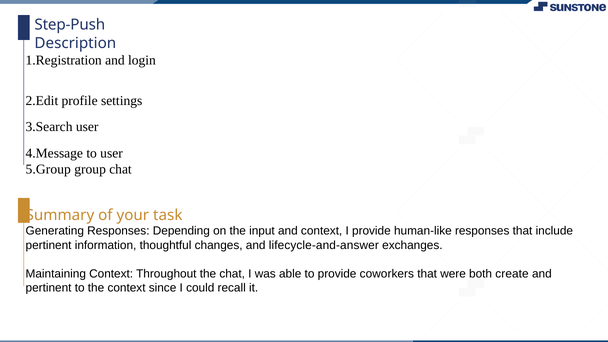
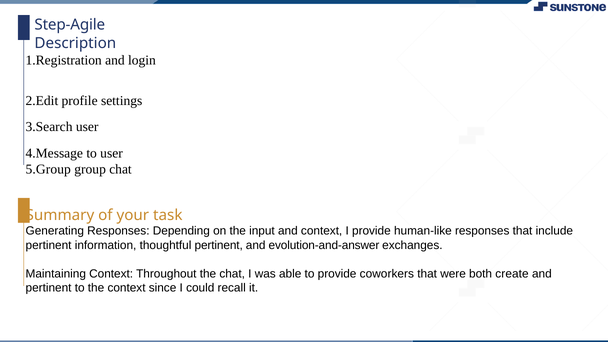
Step-Push: Step-Push -> Step-Agile (70, 25)
thoughtful changes: changes -> pertinent (219, 245)
lifecycle-and-answer: lifecycle-and-answer -> evolution-and-answer (324, 245)
